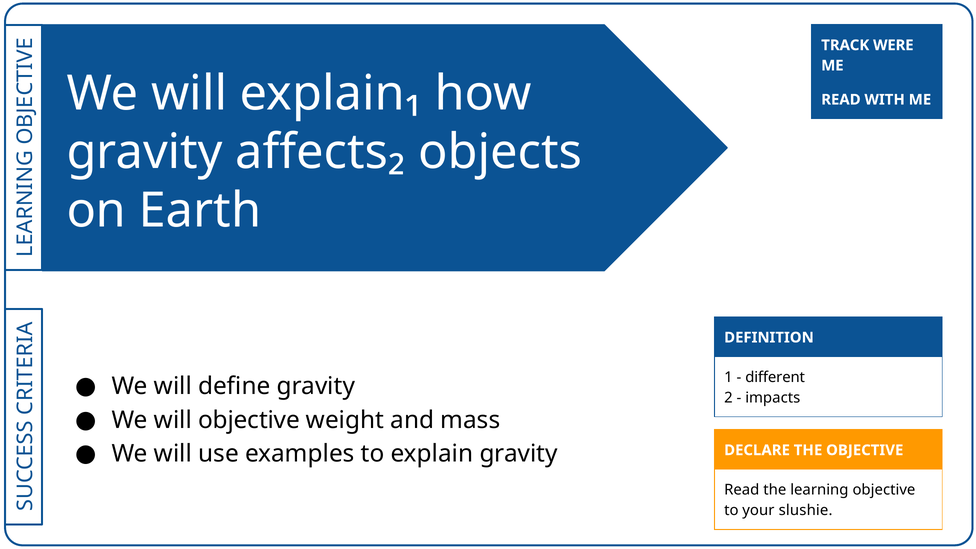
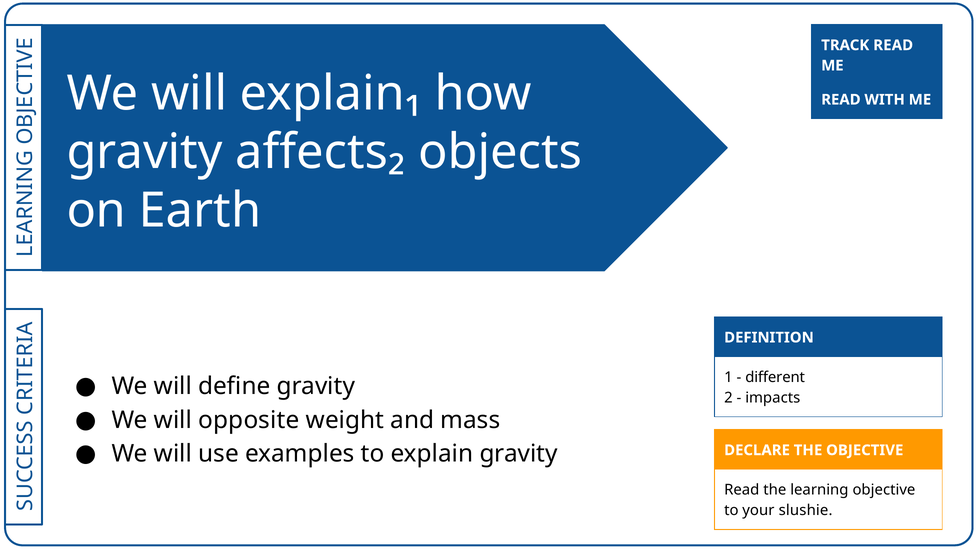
TRACK WERE: WERE -> READ (893, 45)
will objective: objective -> opposite (249, 420)
